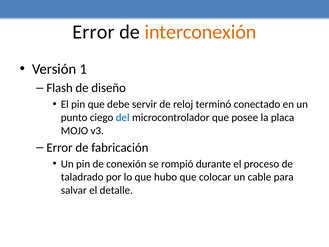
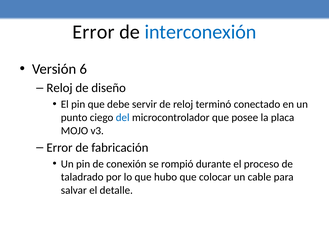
interconexión colour: orange -> blue (200, 32)
1: 1 -> 6 (83, 69)
Flash: Flash -> Reloj (60, 88)
